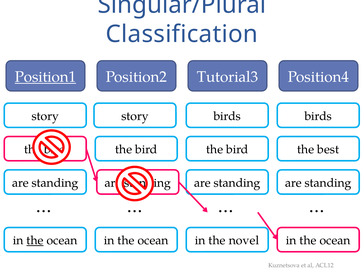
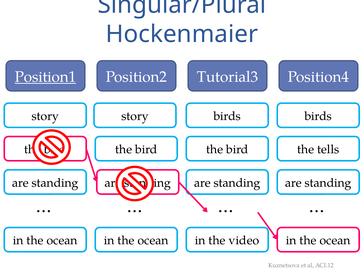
Classification: Classification -> Hockenmaier (182, 34)
best: best -> tells (328, 149)
the underline: present -> none (35, 240)
novel: novel -> video (244, 240)
